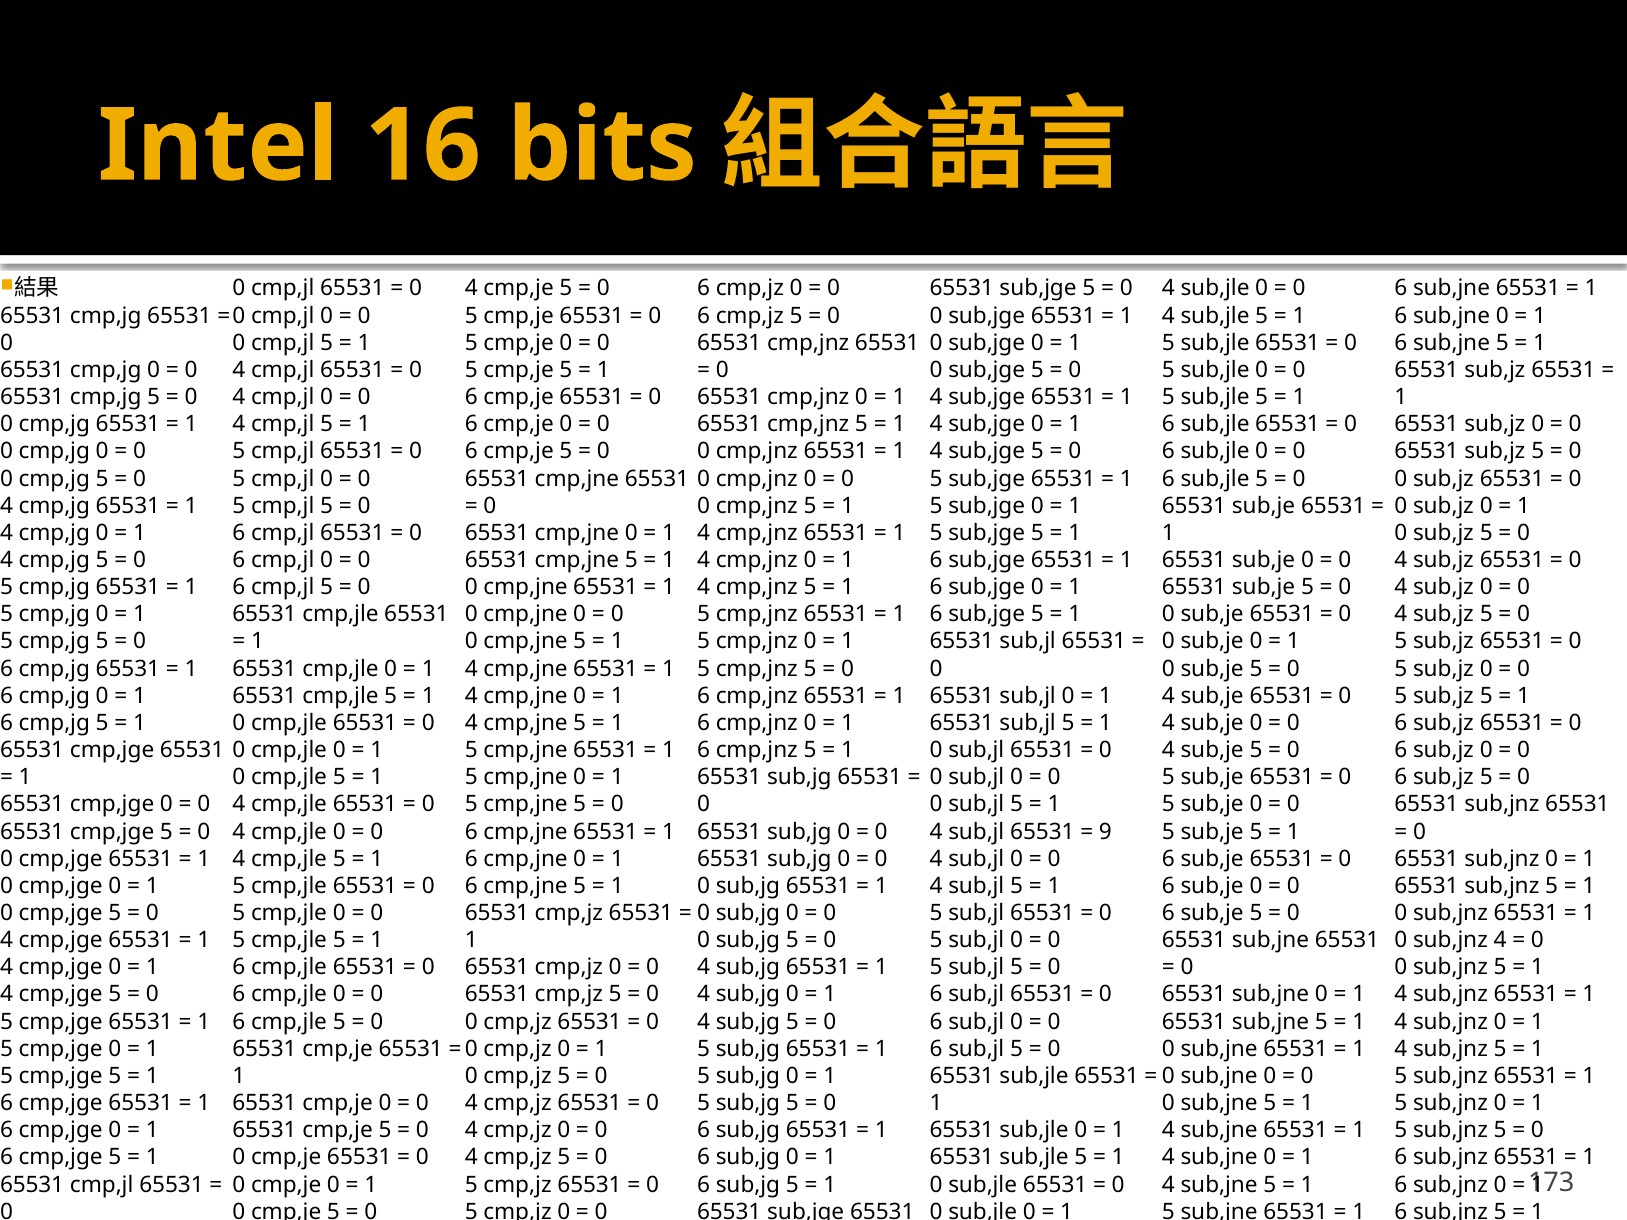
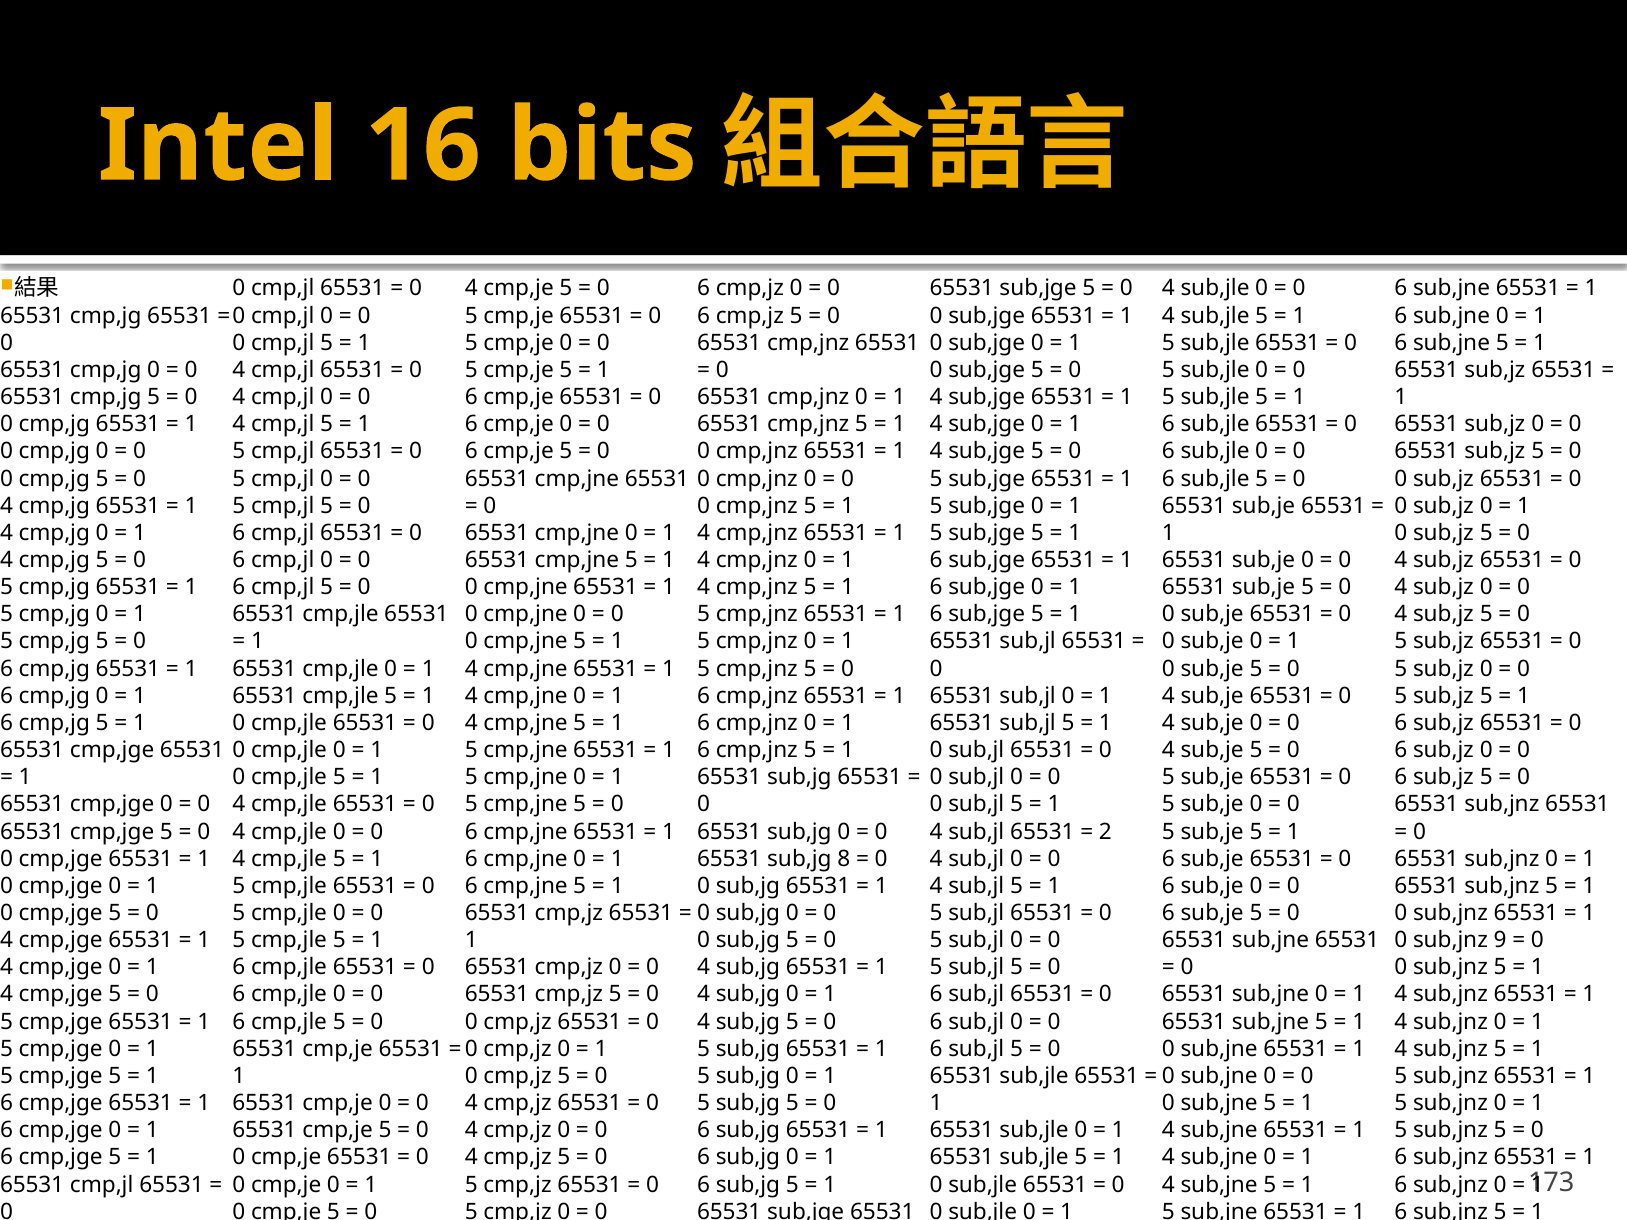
9: 9 -> 2 (1105, 832)
0: 0 -> 8 (844, 859)
sub,jnz 4: 4 -> 9 (1500, 940)
